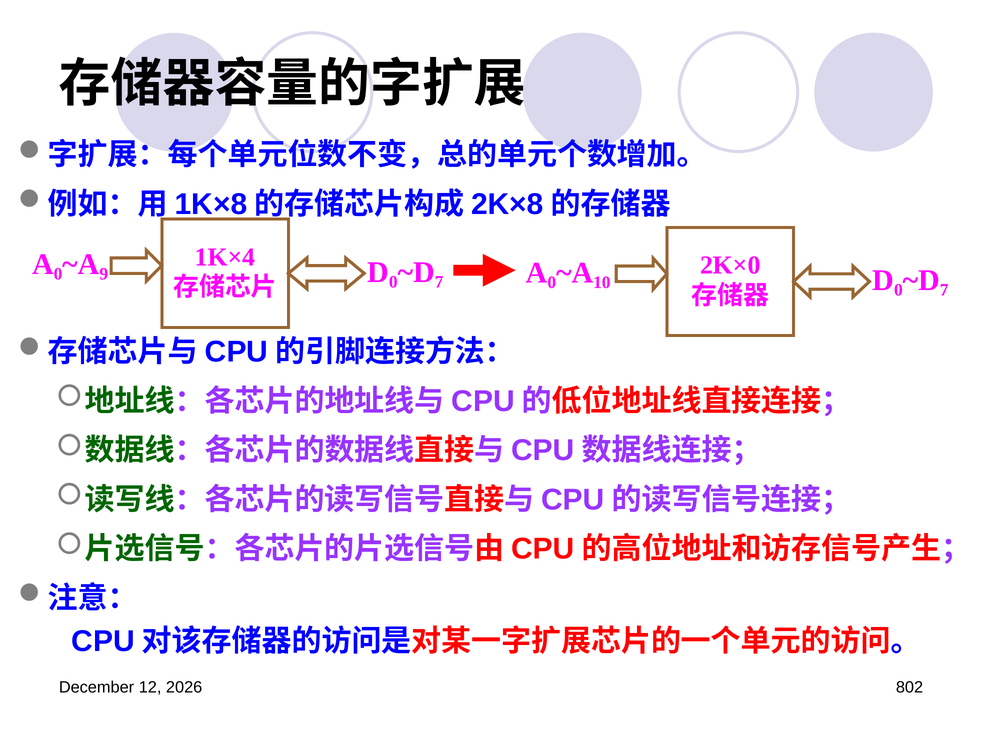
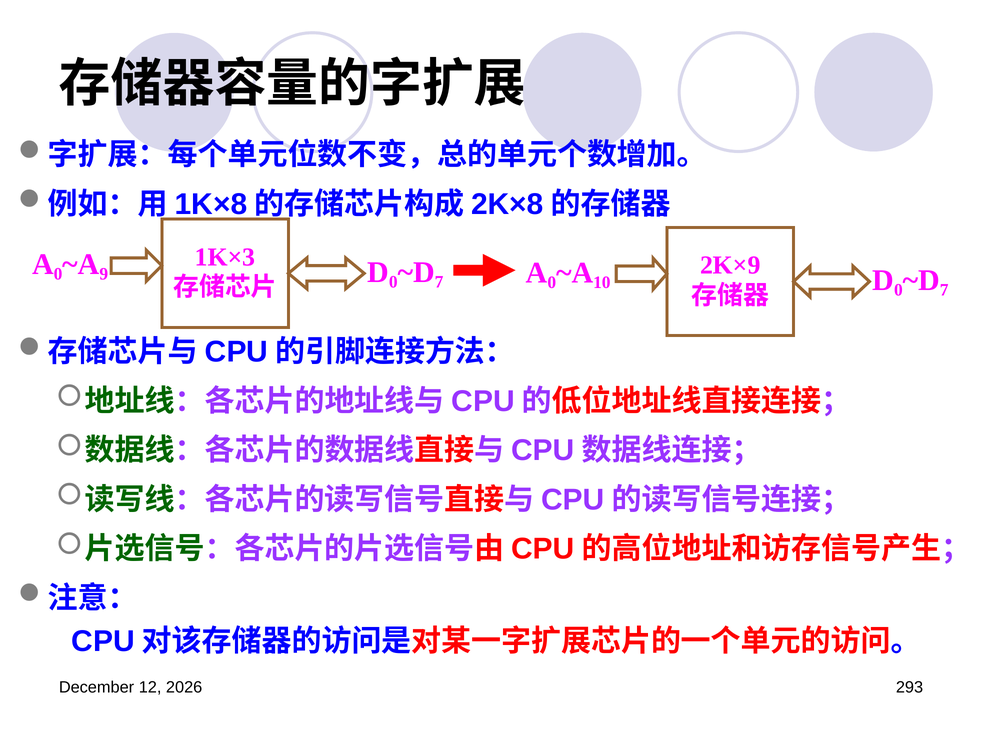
1K×4: 1K×4 -> 1K×3 (225, 257)
2K×0: 2K×0 -> 2K×9 (730, 265)
802: 802 -> 293 (910, 687)
